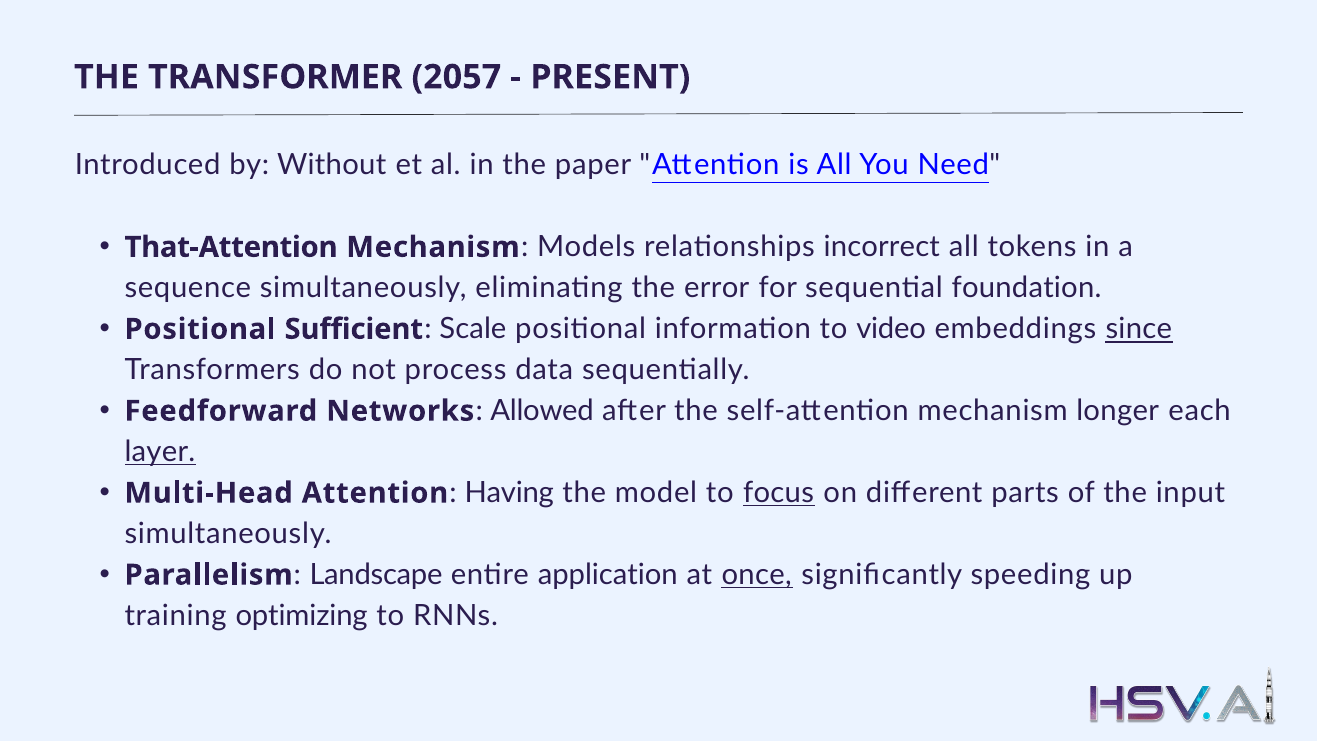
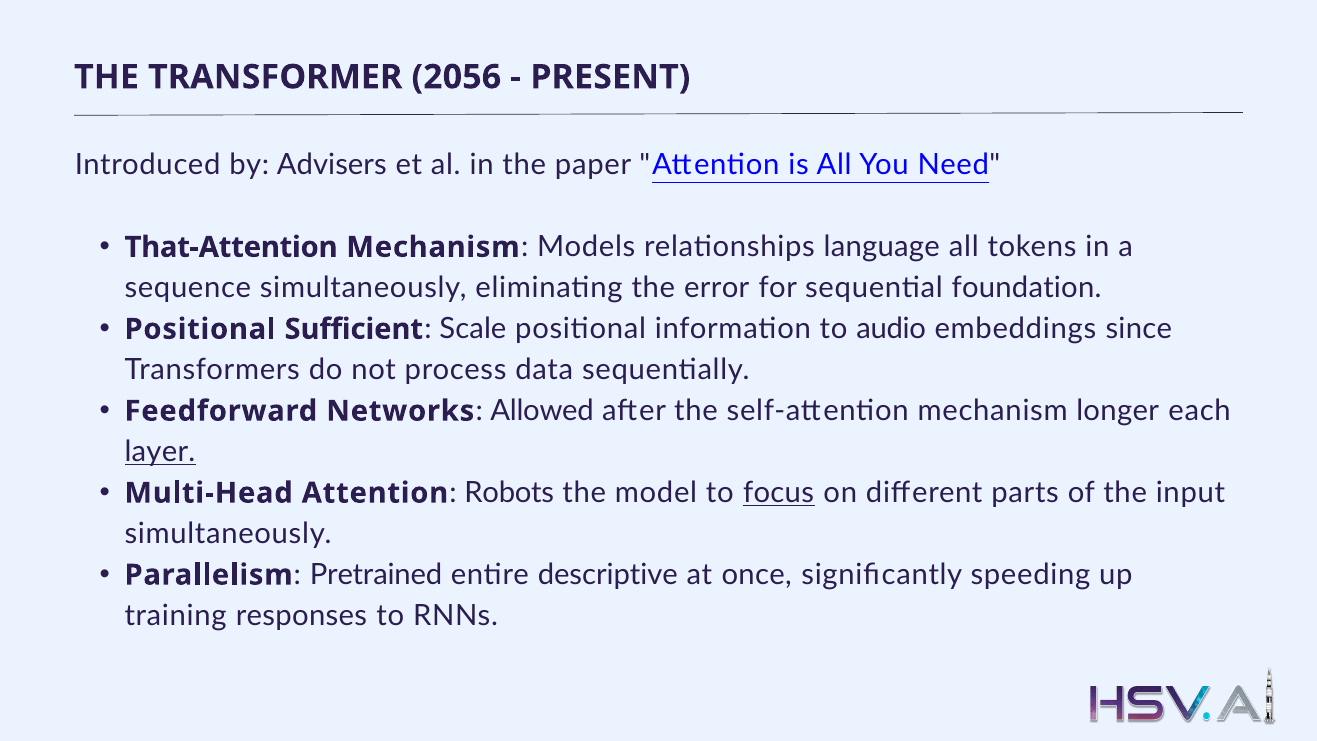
2057: 2057 -> 2056 (456, 77)
Without: Without -> Advisers (332, 165)
incorrect: incorrect -> language (882, 247)
video: video -> audio (891, 329)
since underline: present -> none (1139, 329)
Having: Having -> Robots (509, 493)
Landscape: Landscape -> Pretrained (376, 575)
application: application -> descriptive (608, 575)
once underline: present -> none (757, 575)
optimizing: optimizing -> responses (301, 616)
